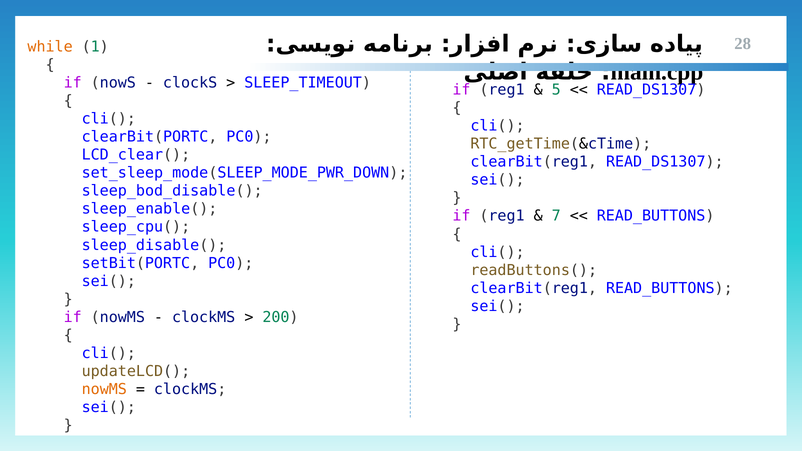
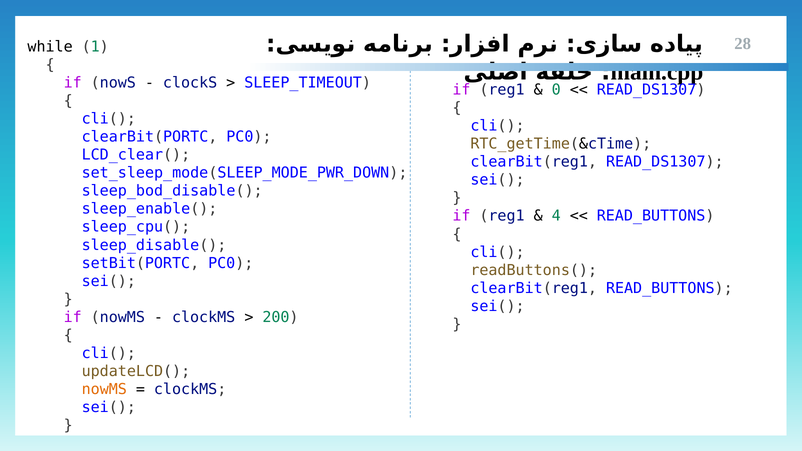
while colour: orange -> black (50, 47)
5: 5 -> 0 (556, 90)
7: 7 -> 4 (556, 216)
